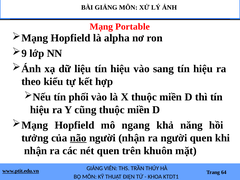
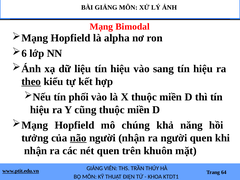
Portable: Portable -> Bimodal (133, 27)
9: 9 -> 6 (24, 53)
theo underline: none -> present (31, 82)
ngang: ngang -> chúng (136, 125)
